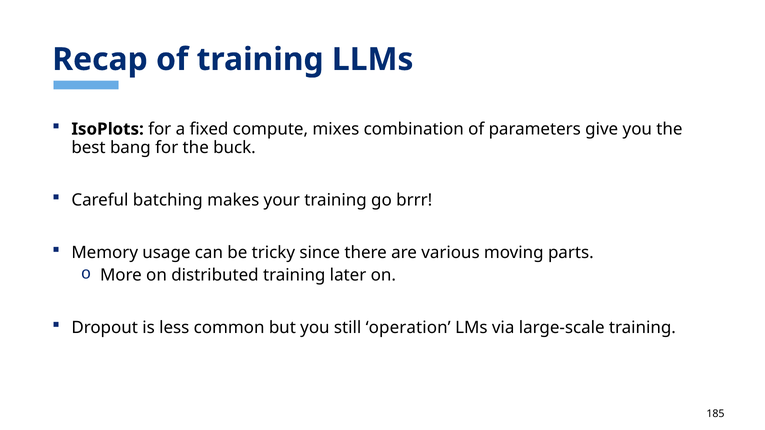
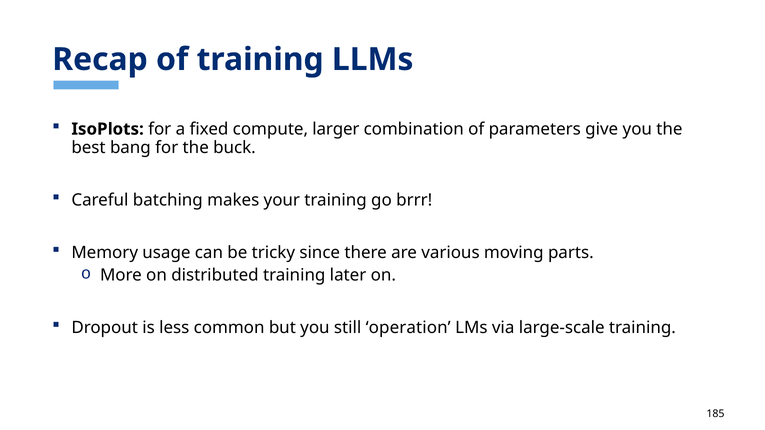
mixes: mixes -> larger (336, 129)
